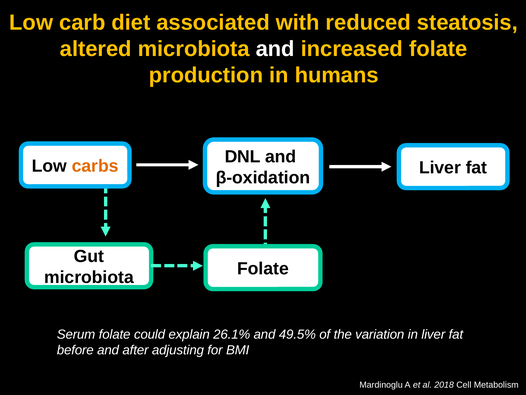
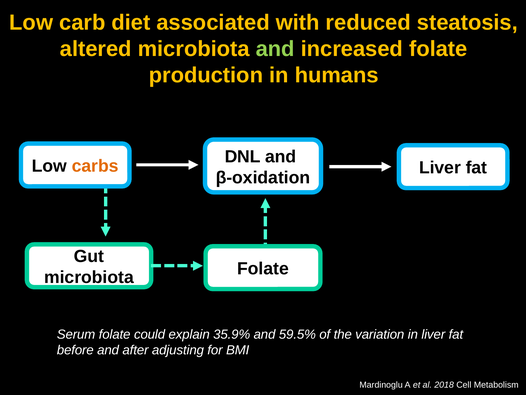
and colour: white -> light green (275, 49)
26.1%: 26.1% -> 35.9% (232, 334)
49.5%: 49.5% -> 59.5% (297, 334)
